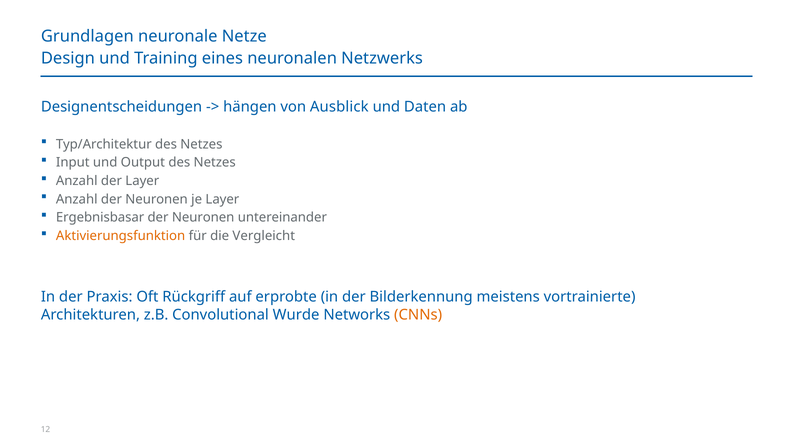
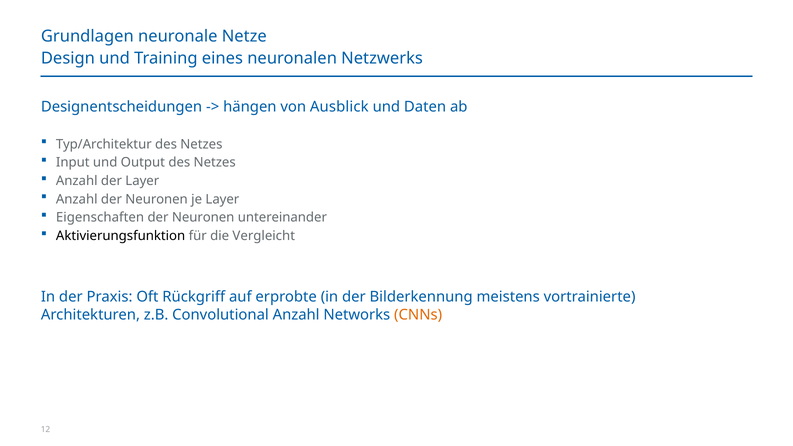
Ergebnisbasar: Ergebnisbasar -> Eigenschaften (100, 218)
Aktivierungsfunktion colour: orange -> black (121, 236)
Convolutional Wurde: Wurde -> Anzahl (296, 315)
